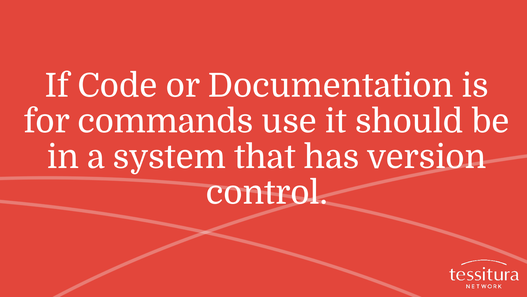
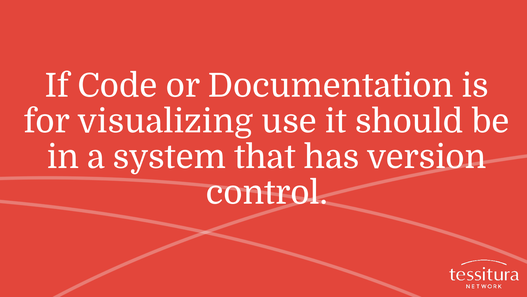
commands: commands -> visualizing (165, 121)
